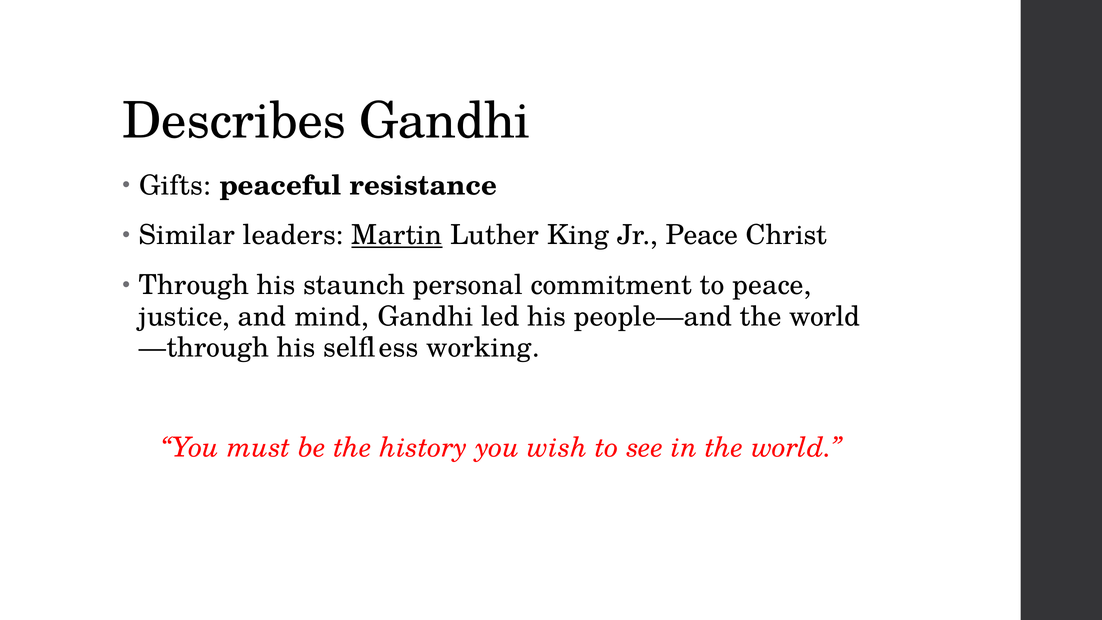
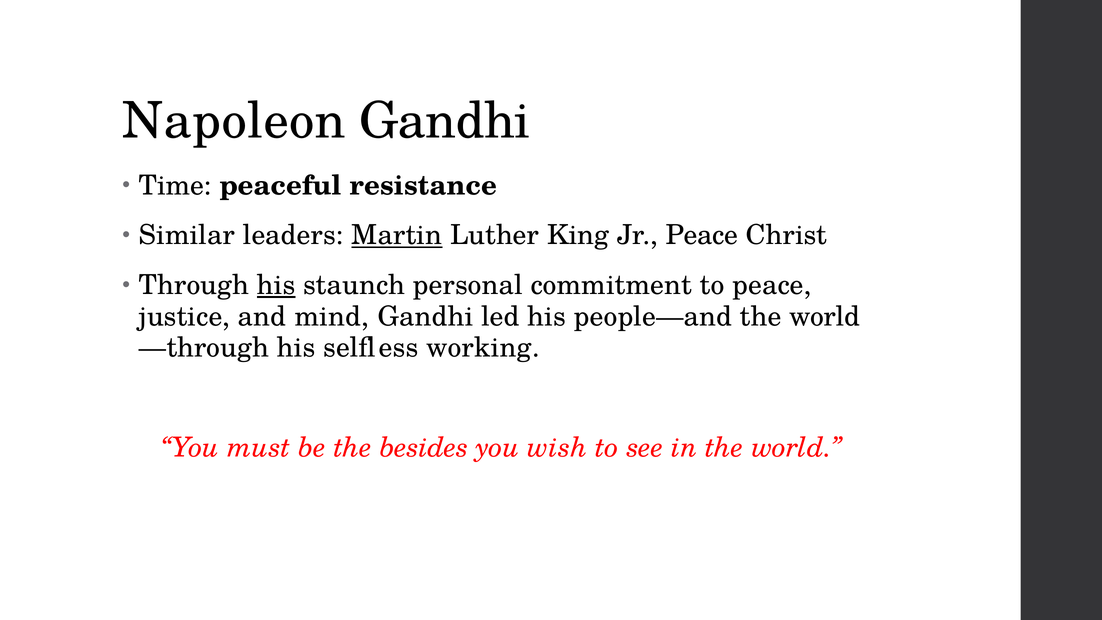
Describes: Describes -> Napoleon (234, 121)
Gifts: Gifts -> Time (175, 185)
his underline: none -> present (276, 285)
history: history -> besides (424, 447)
